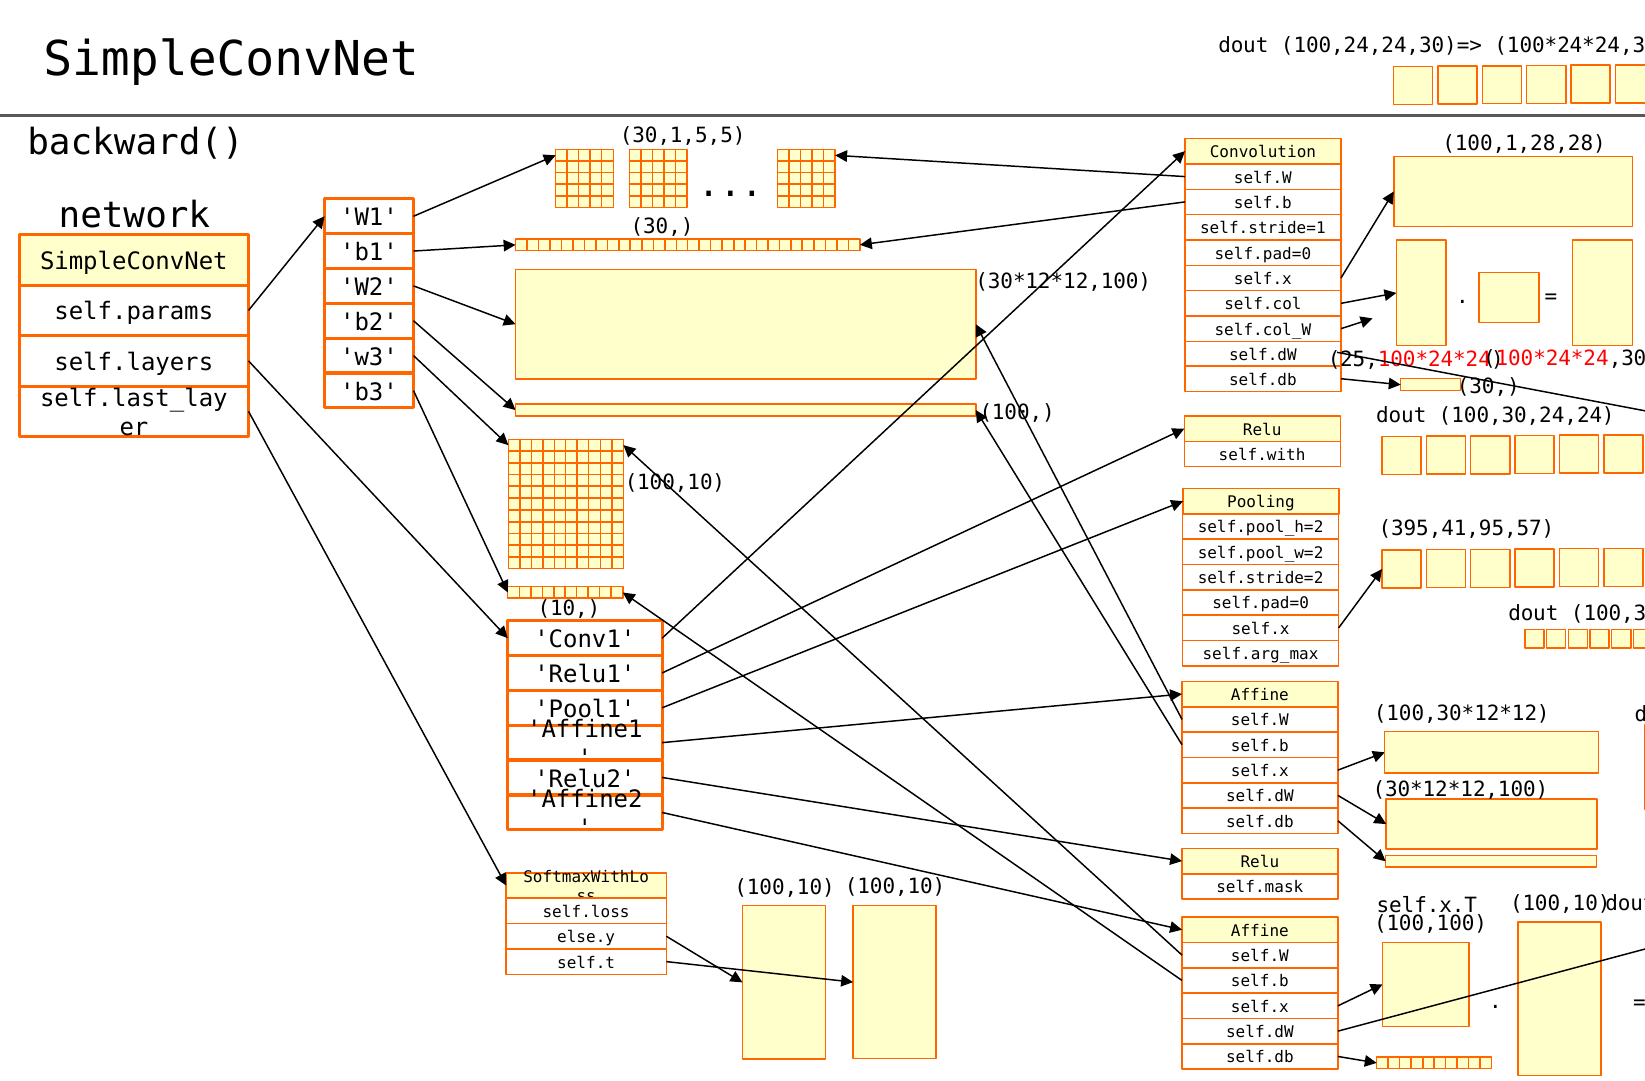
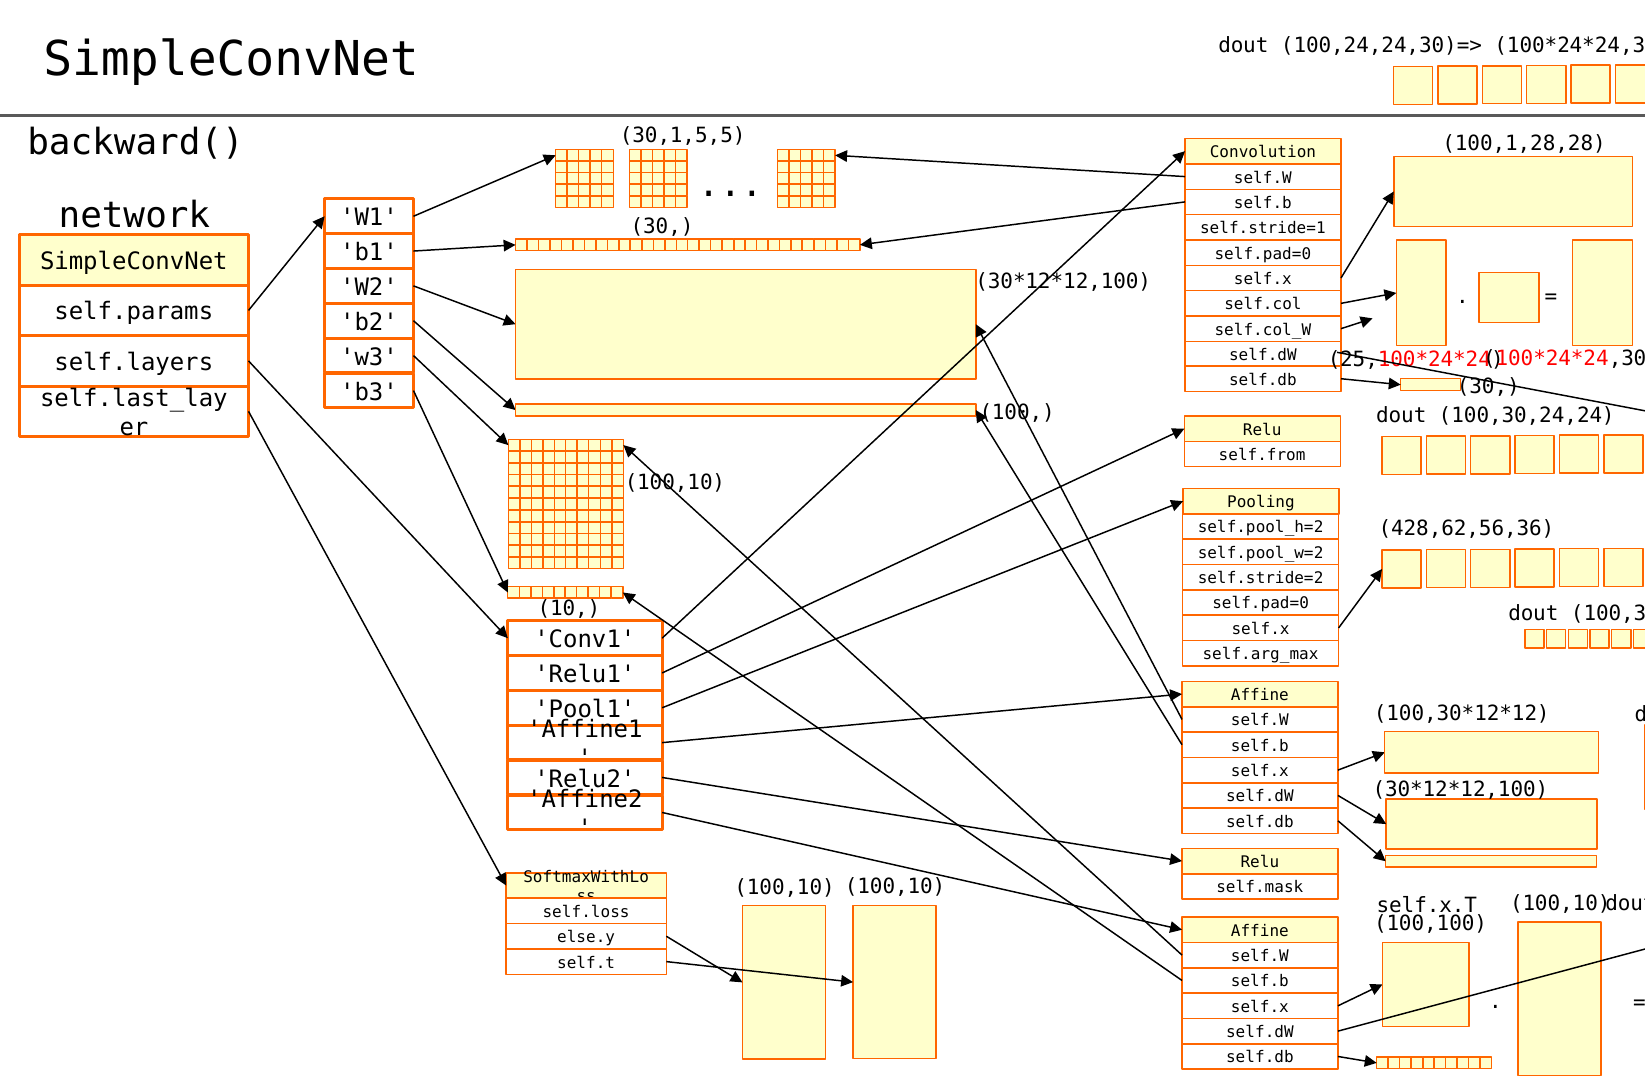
self.with: self.with -> self.from (1262, 455)
395,41,95,57: 395,41,95,57 -> 428,62,56,36 (1466, 529)
